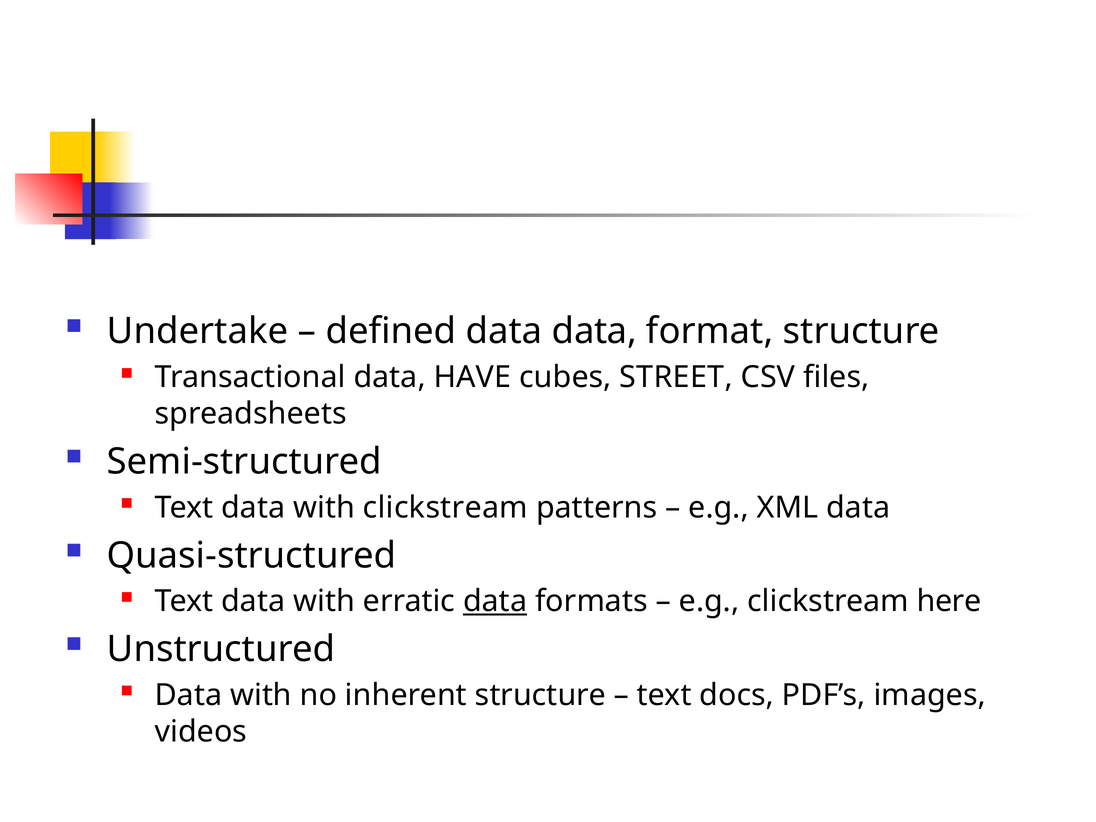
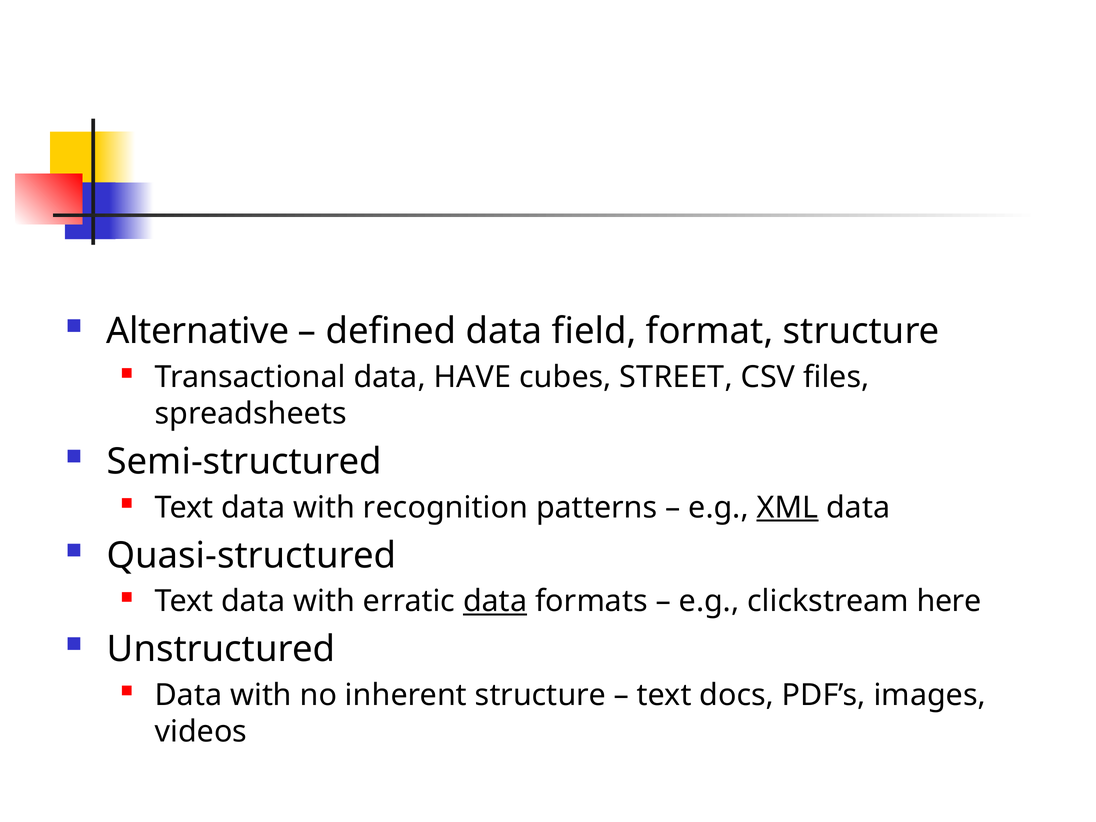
Undertake: Undertake -> Alternative (198, 331)
data data: data -> field (594, 331)
with clickstream: clickstream -> recognition (445, 508)
XML underline: none -> present (787, 508)
